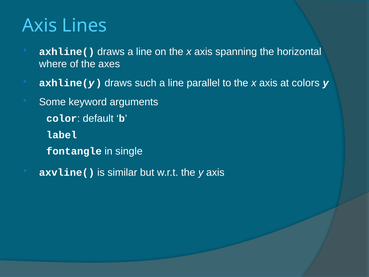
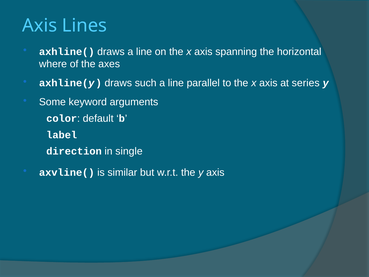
colors: colors -> series (306, 83)
fontangle: fontangle -> direction (74, 151)
